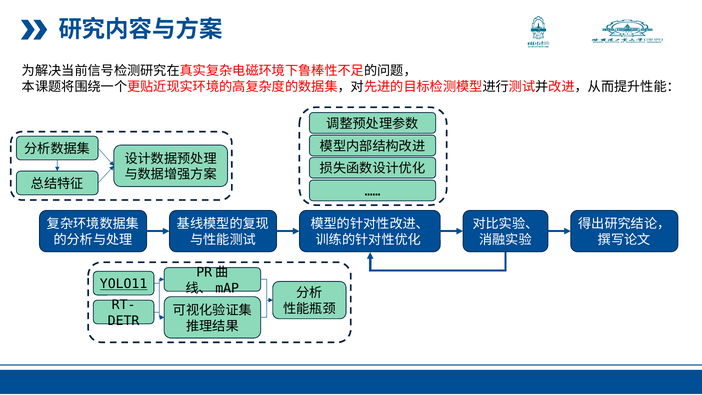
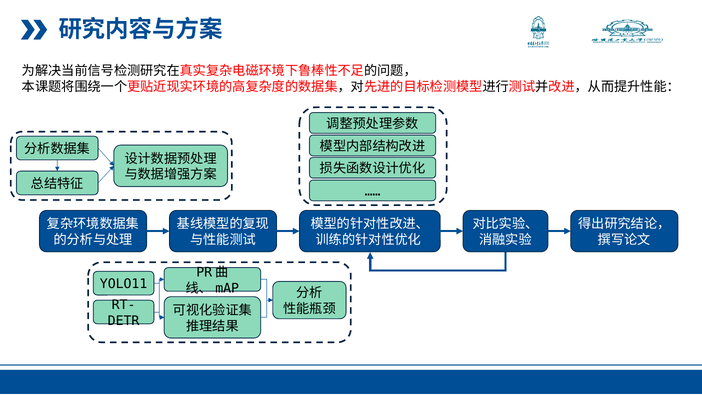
YOLO11 underline: present -> none (124, 284)
